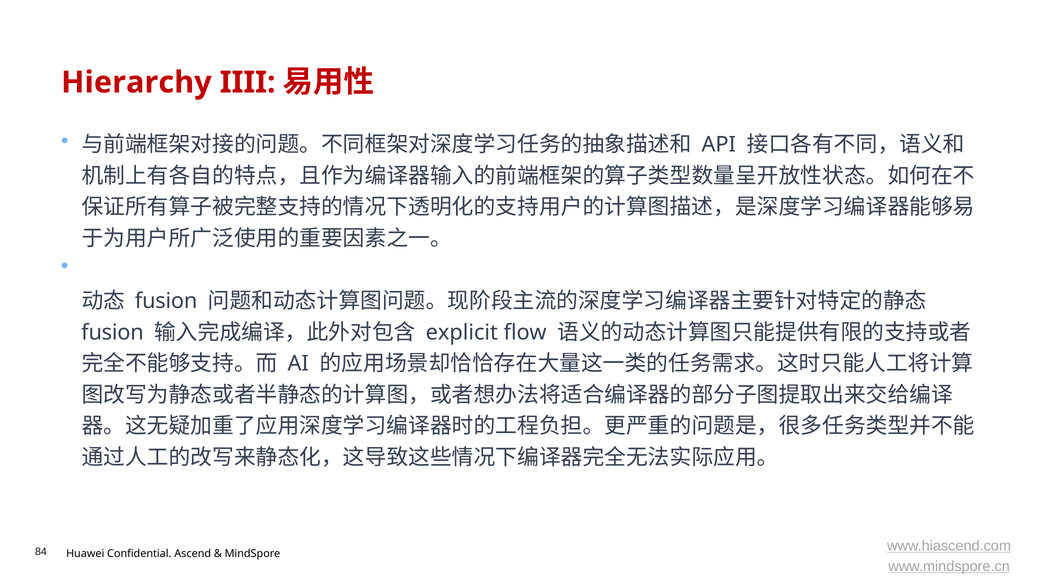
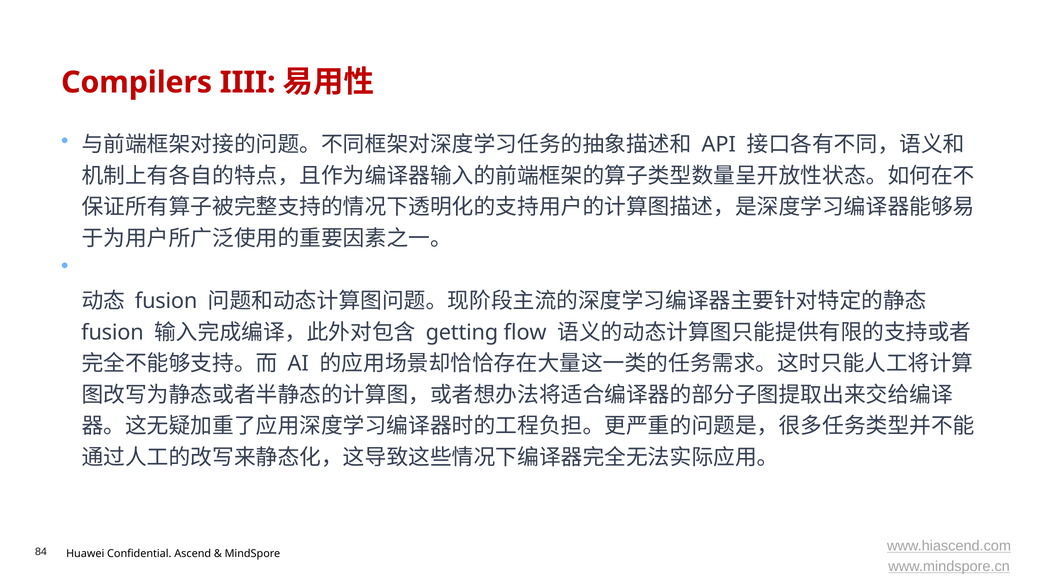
Hierarchy: Hierarchy -> Compilers (137, 82)
explicit: explicit -> getting (462, 332)
